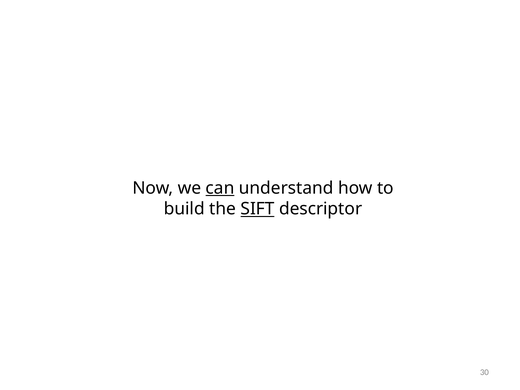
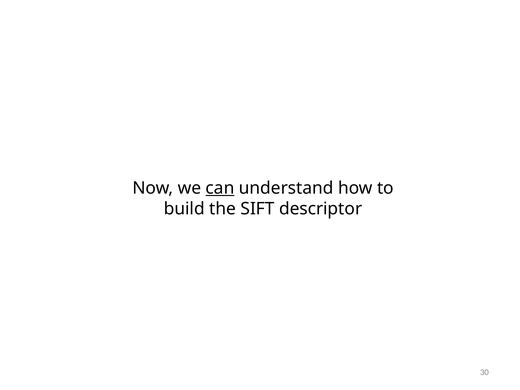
SIFT underline: present -> none (257, 209)
